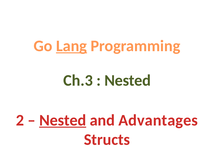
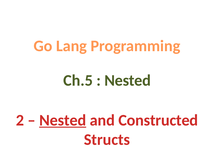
Lang underline: present -> none (71, 46)
Ch.3: Ch.3 -> Ch.5 (78, 80)
Advantages: Advantages -> Constructed (158, 120)
